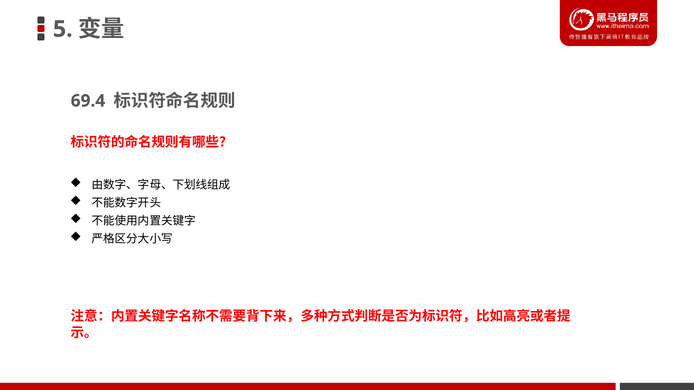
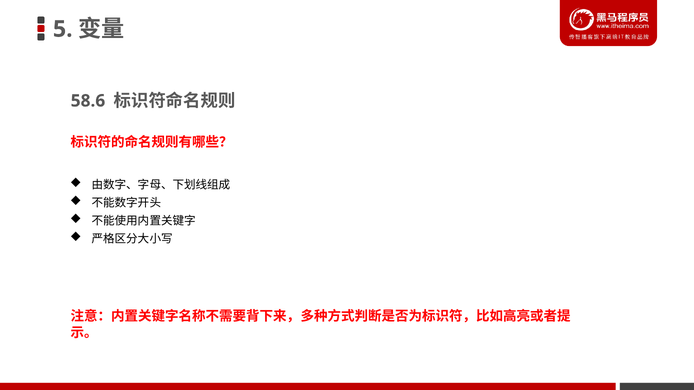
69.4: 69.4 -> 58.6 (88, 101)
